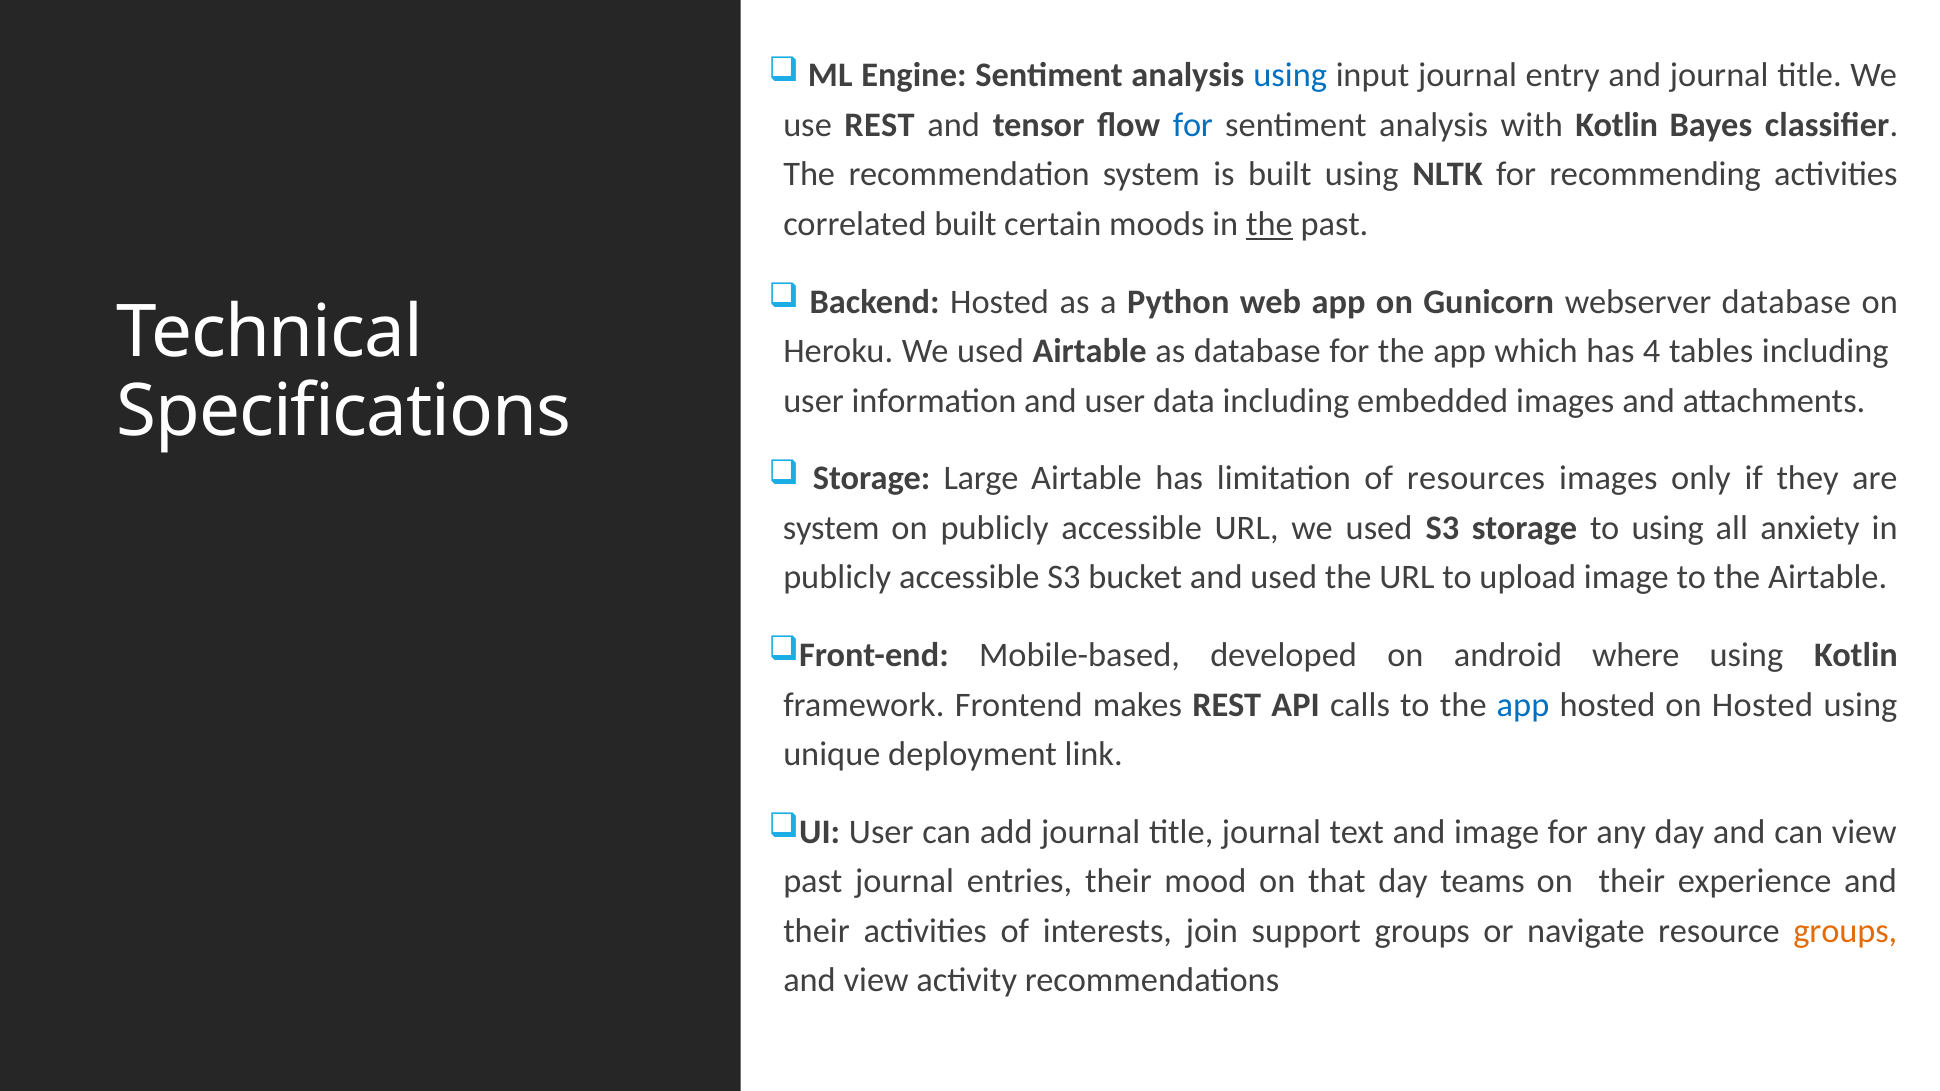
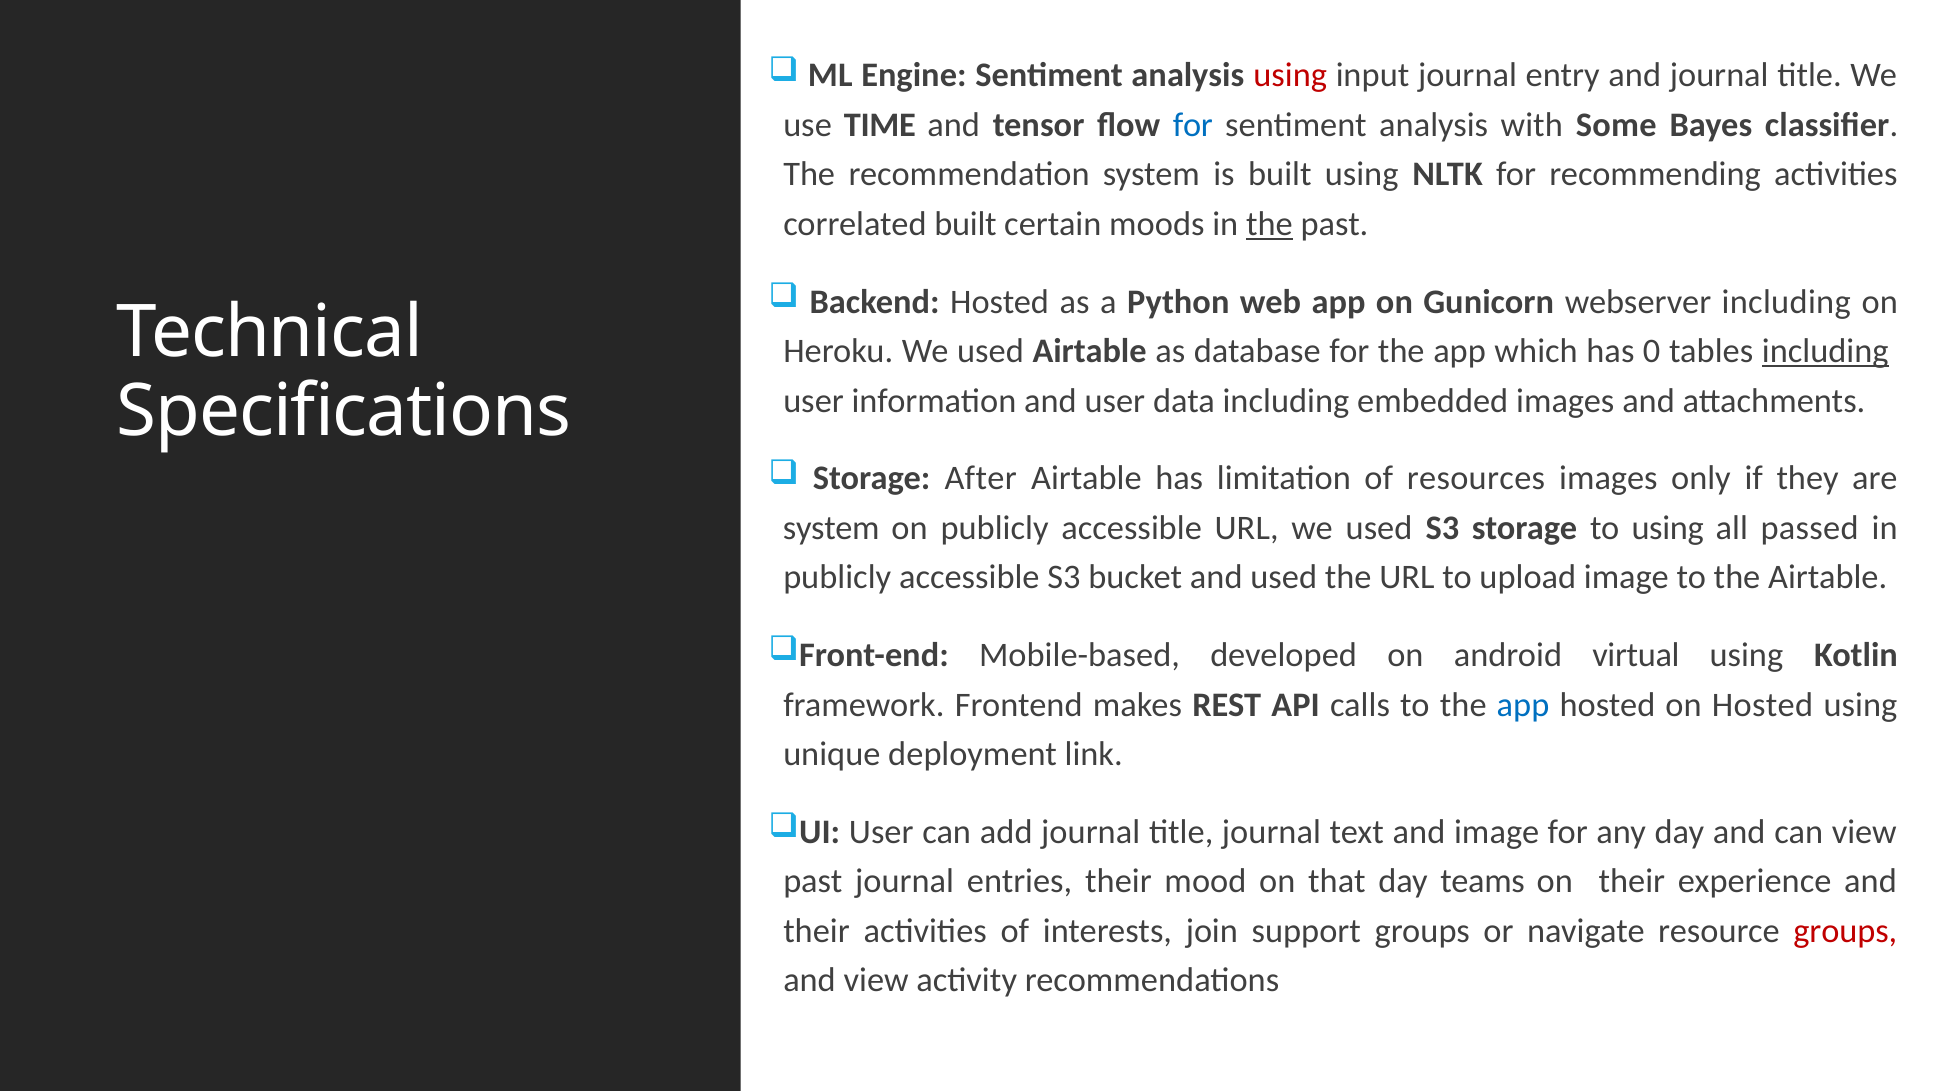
using colour: blue -> red (1290, 76)
use REST: REST -> TIME (880, 125)
with Kotlin: Kotlin -> Some (1616, 125)
webserver database: database -> including (1786, 302)
4: 4 -> 0 (1652, 351)
including underline: none -> present (1825, 351)
Large: Large -> After (981, 479)
anxiety: anxiety -> passed (1810, 528)
where: where -> virtual (1636, 655)
groups colour: orange -> red (1845, 931)
